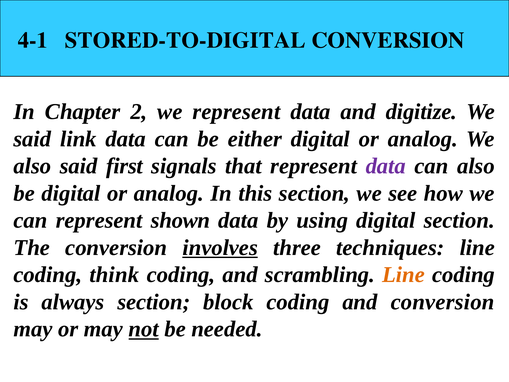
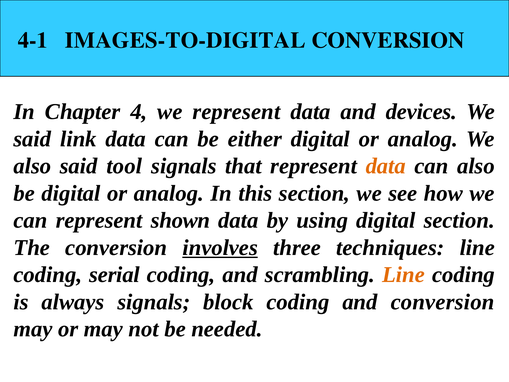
STORED-TO-DIGITAL: STORED-TO-DIGITAL -> IMAGES-TO-DIGITAL (185, 40)
2: 2 -> 4 (139, 112)
digitize: digitize -> devices (421, 112)
first: first -> tool (124, 166)
data colour: purple -> orange (386, 166)
think: think -> serial (115, 275)
always section: section -> signals (154, 302)
not underline: present -> none (144, 329)
